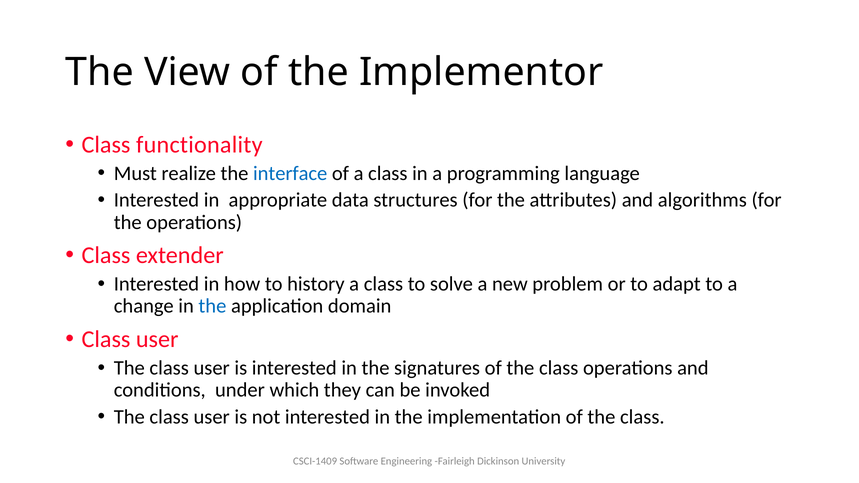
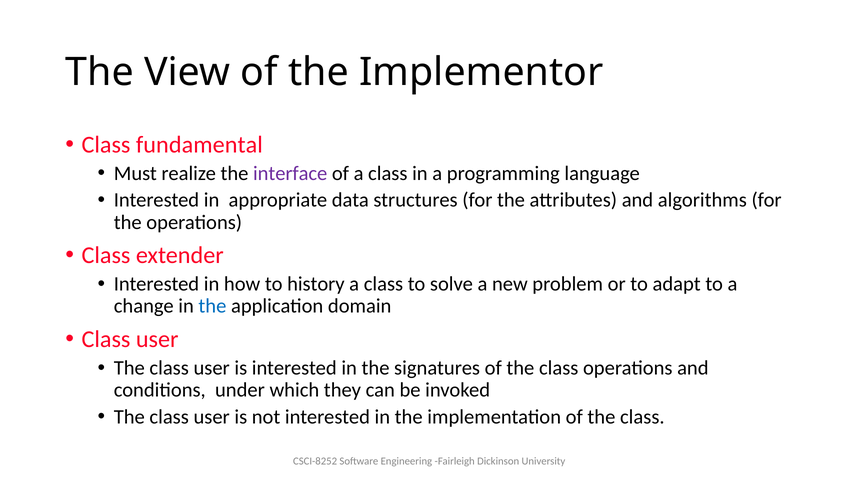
functionality: functionality -> fundamental (199, 145)
interface colour: blue -> purple (290, 173)
CSCI-1409: CSCI-1409 -> CSCI-8252 (315, 461)
